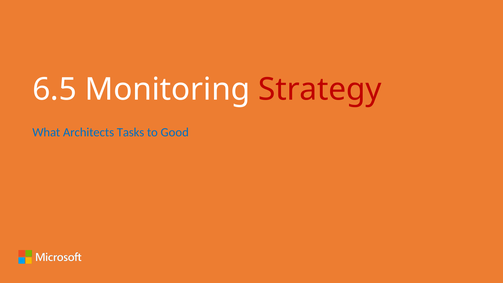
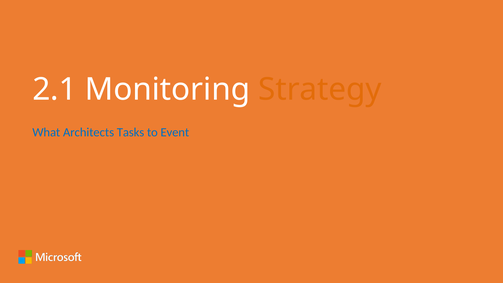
6.5: 6.5 -> 2.1 (55, 90)
Strategy colour: red -> orange (320, 90)
Good: Good -> Event (175, 132)
